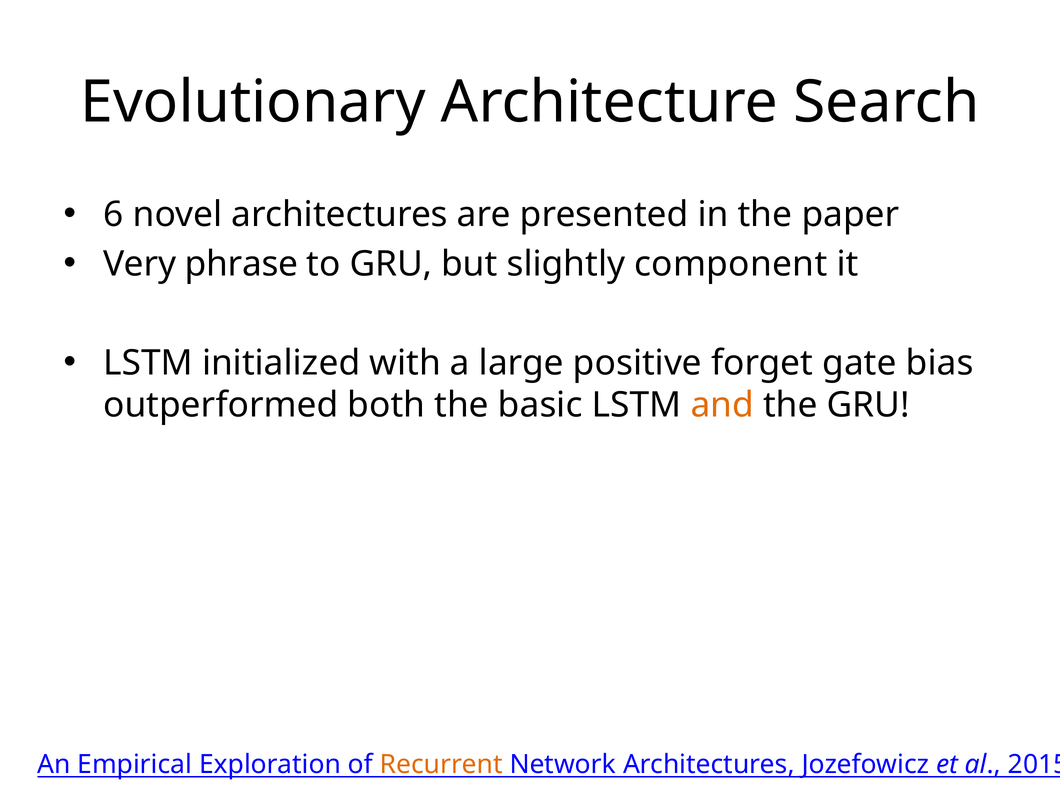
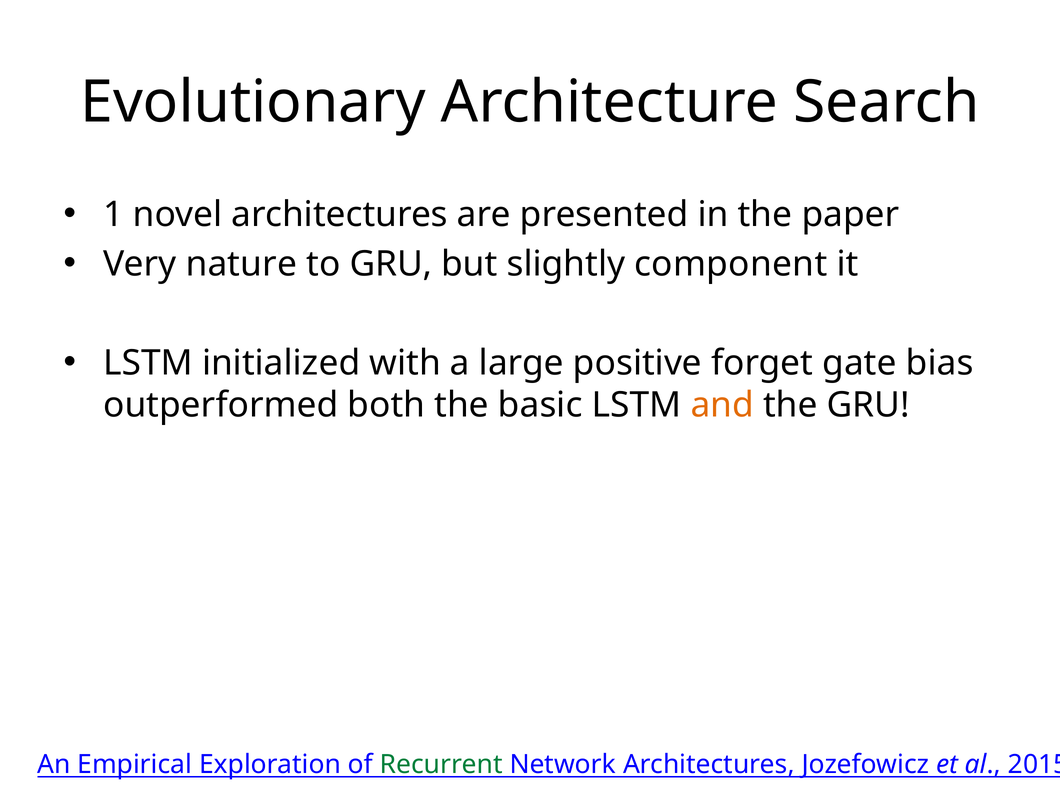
6: 6 -> 1 (113, 214)
phrase: phrase -> nature (241, 264)
Recurrent colour: orange -> green (441, 765)
